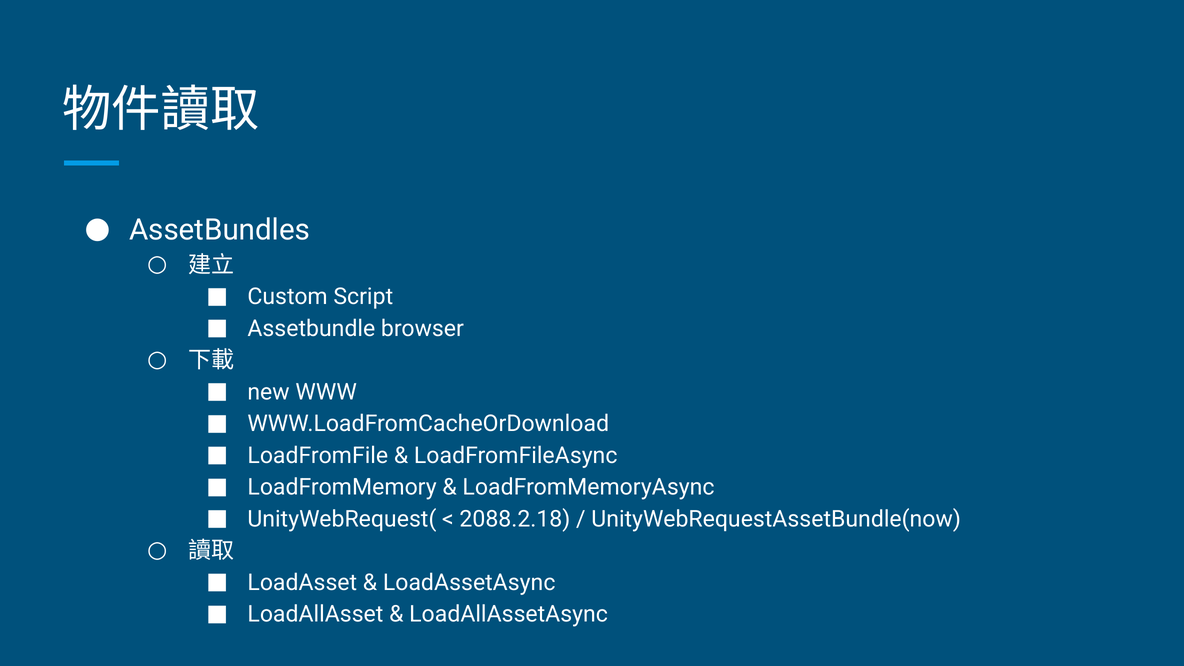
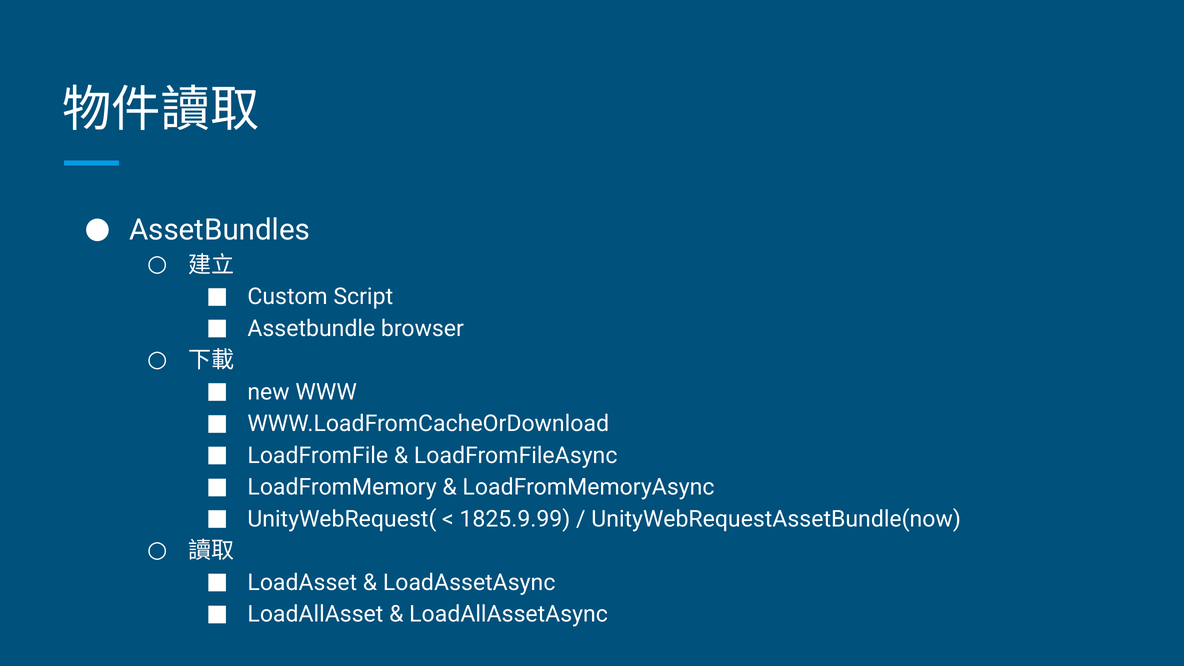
2088.2.18: 2088.2.18 -> 1825.9.99 (515, 519)
